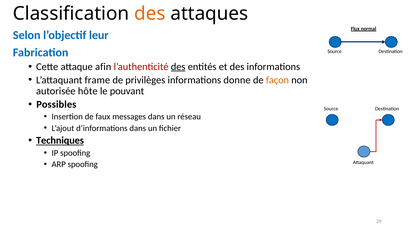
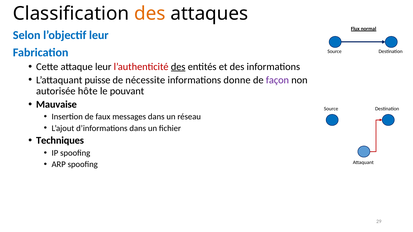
attaque afin: afin -> leur (103, 67)
frame: frame -> puisse (97, 80)
privilèges: privilèges -> nécessite (145, 80)
façon colour: orange -> purple (277, 80)
Possibles: Possibles -> Mauvaise (56, 105)
Techniques underline: present -> none (60, 141)
